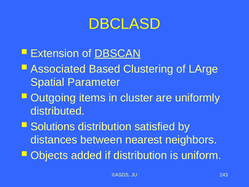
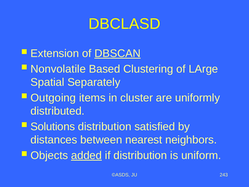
Associated: Associated -> Nonvolatile (58, 69)
Parameter: Parameter -> Separately (94, 82)
added underline: none -> present (86, 155)
